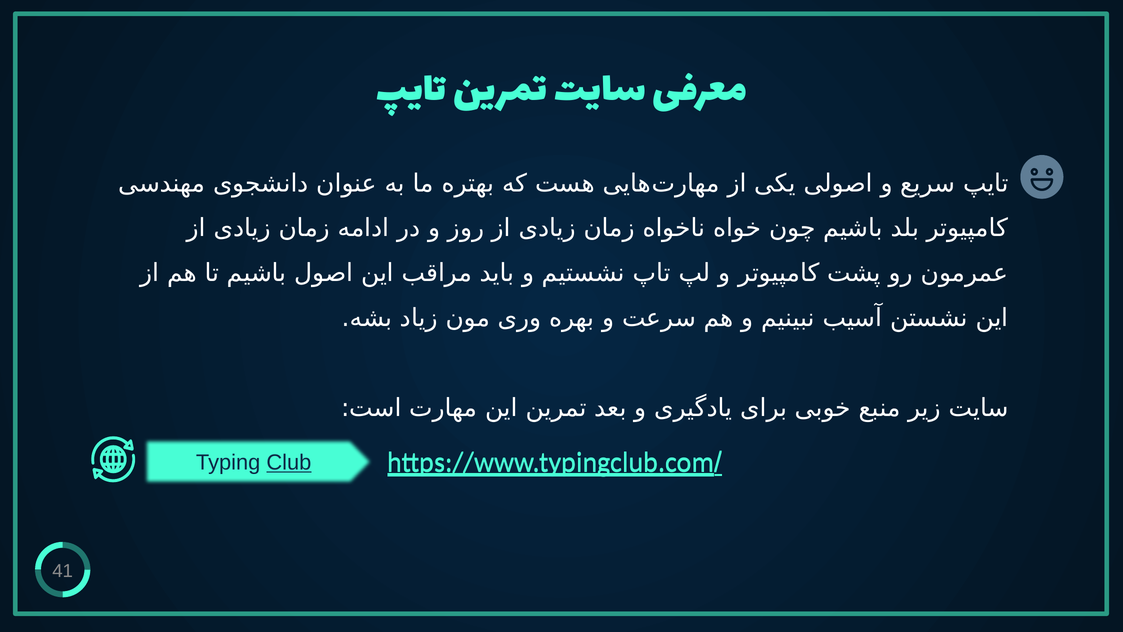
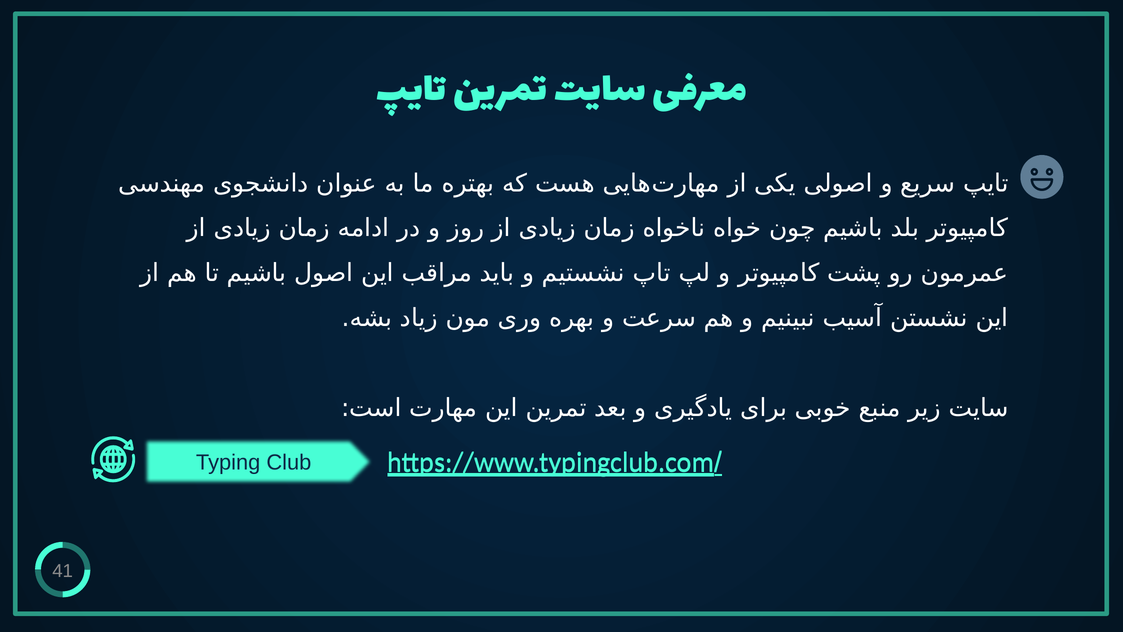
Club underline: present -> none (289, 462)
